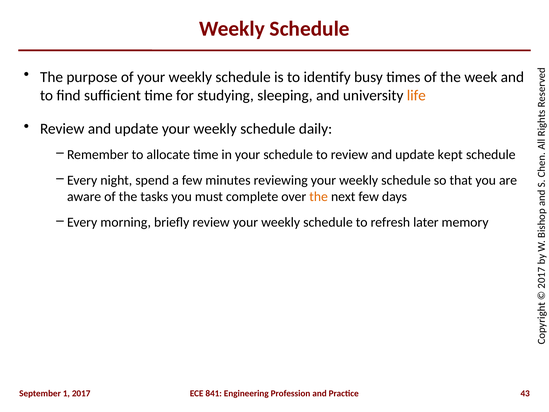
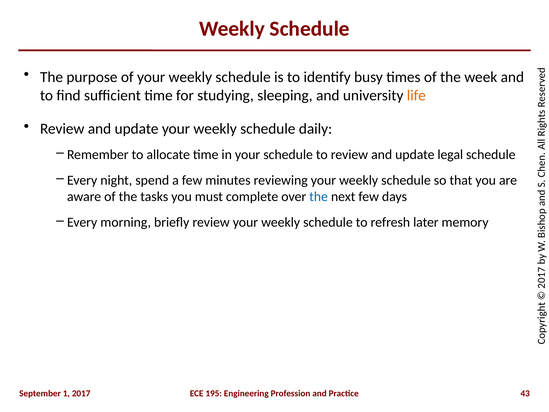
kept: kept -> legal (450, 155)
the colour: orange -> blue (319, 197)
841: 841 -> 195 (214, 393)
